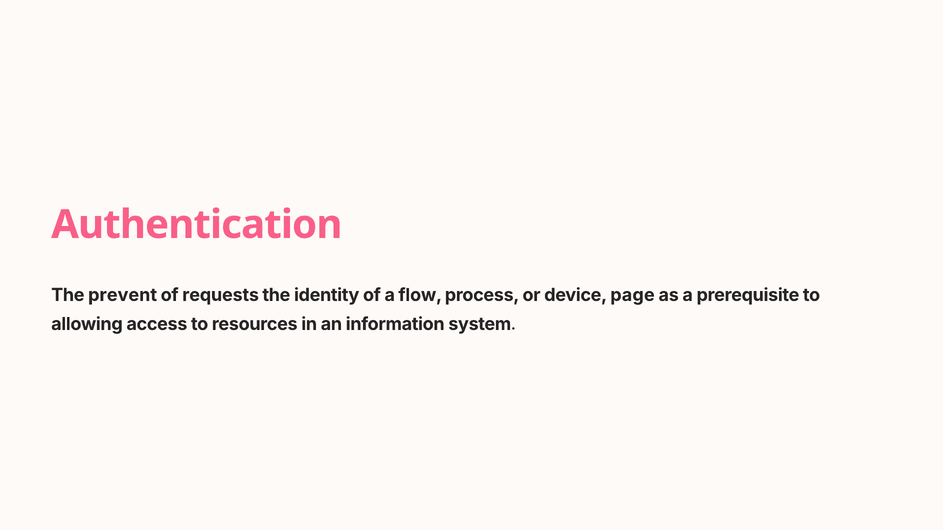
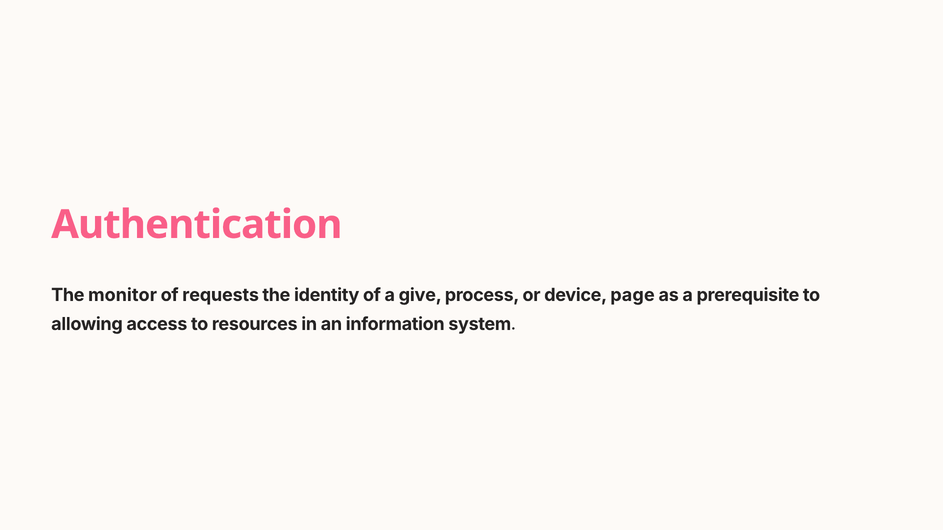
prevent: prevent -> monitor (123, 295)
flow: flow -> give (420, 295)
